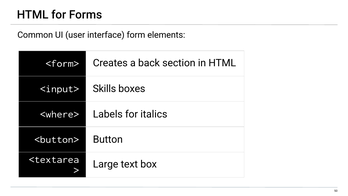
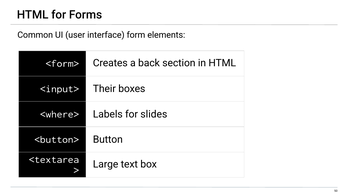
Skills: Skills -> Their (104, 89)
italics: italics -> slides (154, 114)
